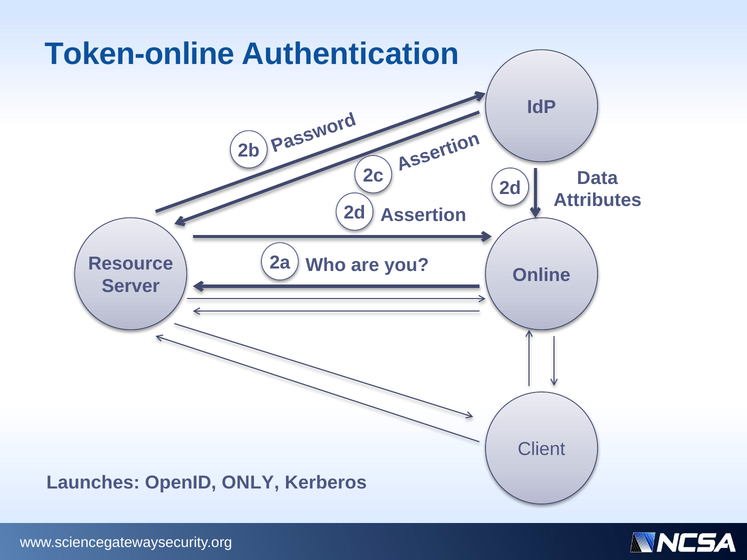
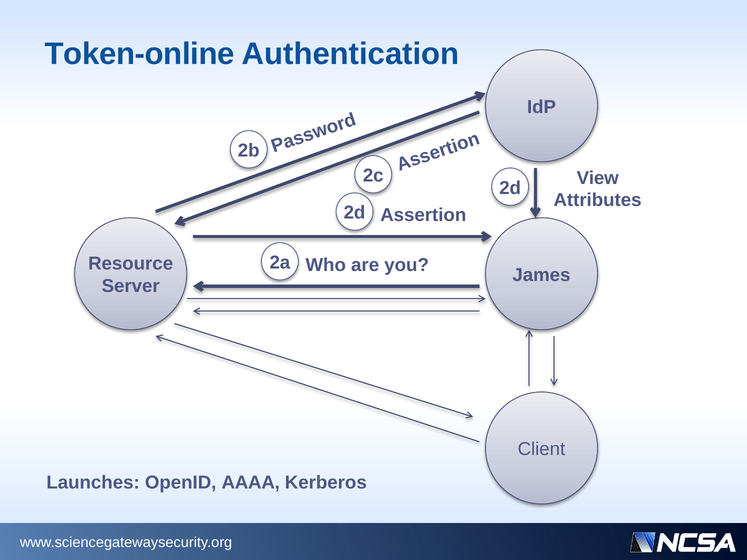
Data: Data -> View (598, 178)
Online: Online -> James (541, 275)
ONLY: ONLY -> AAAA (251, 483)
